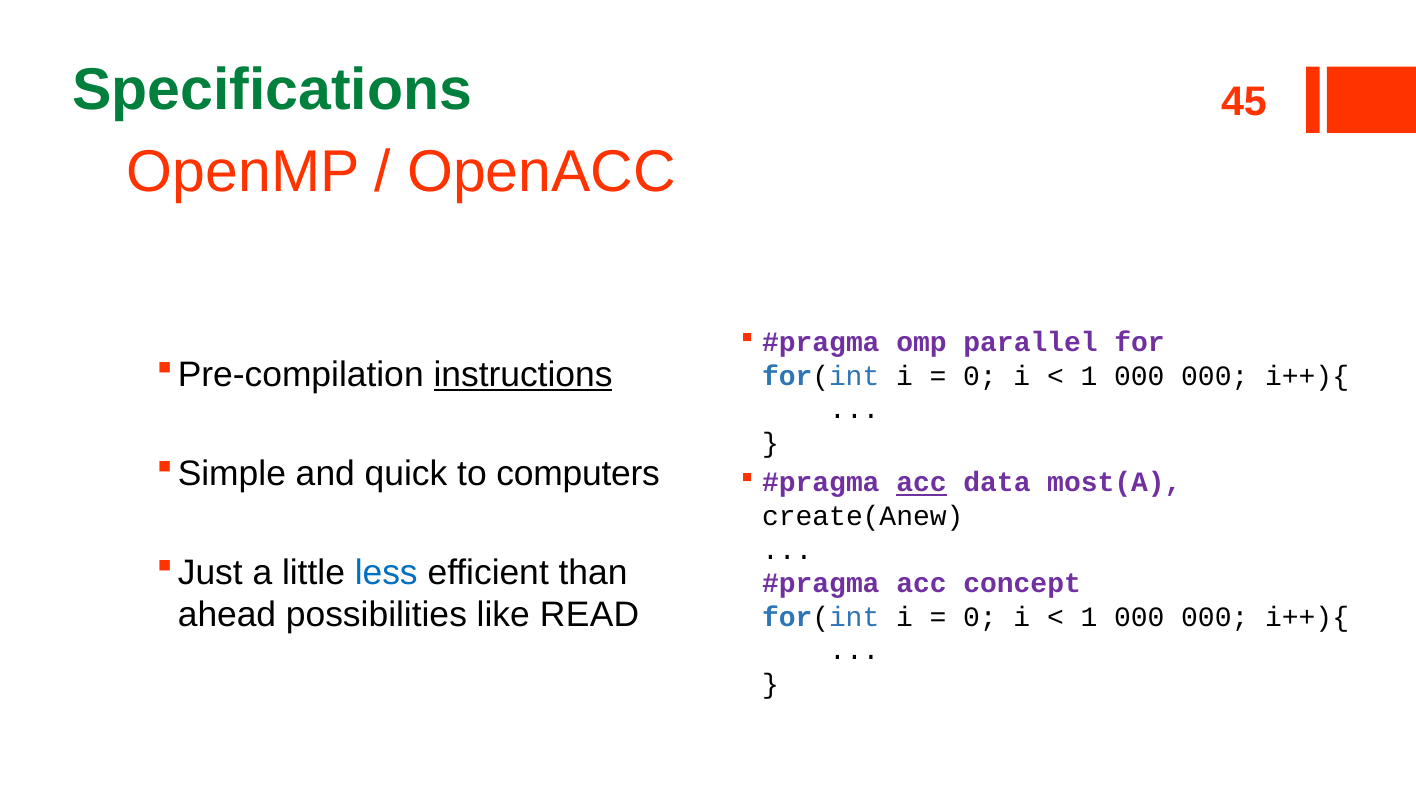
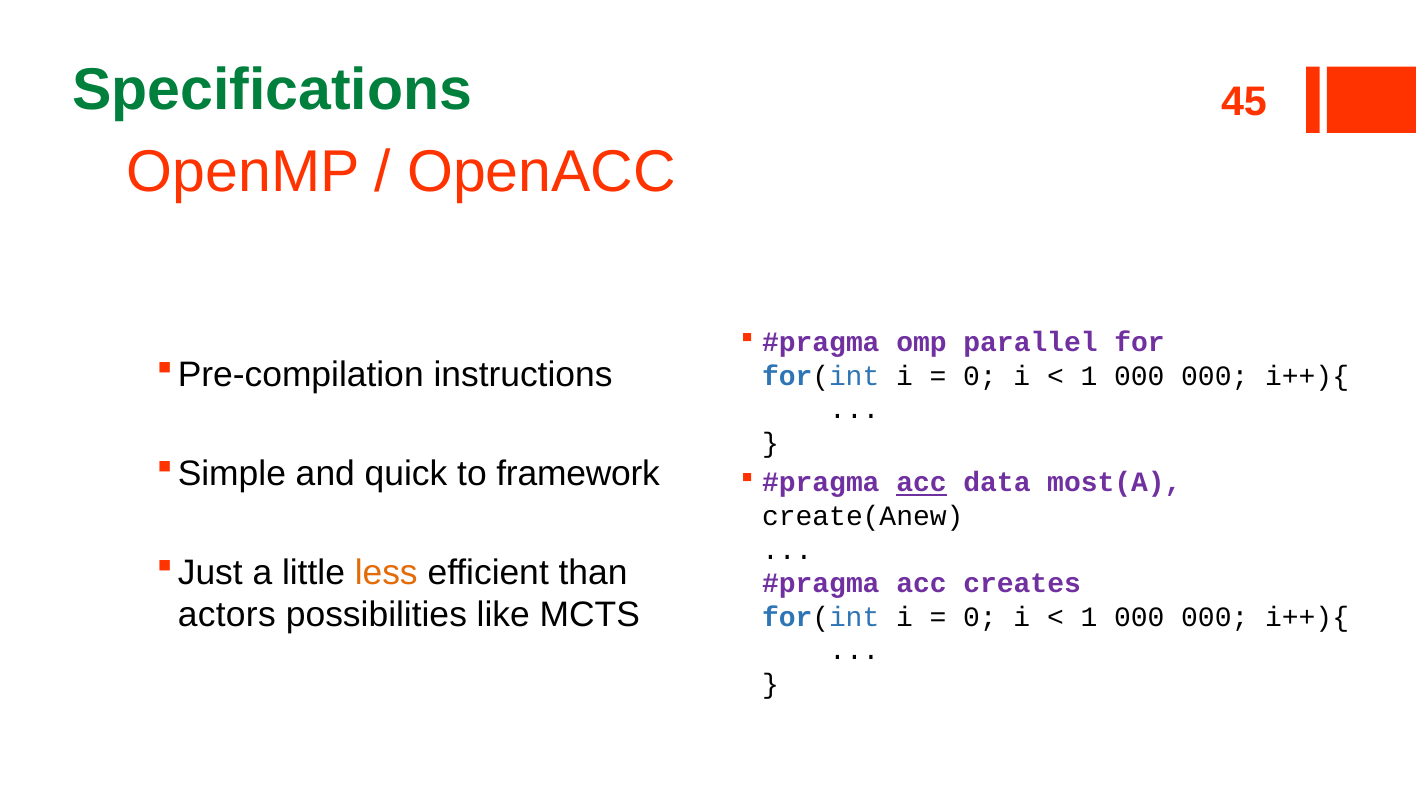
instructions underline: present -> none (523, 375)
computers: computers -> framework (578, 474)
less colour: blue -> orange (386, 573)
concept: concept -> creates (1022, 584)
ahead: ahead -> actors (227, 616)
READ: READ -> MCTS (590, 616)
